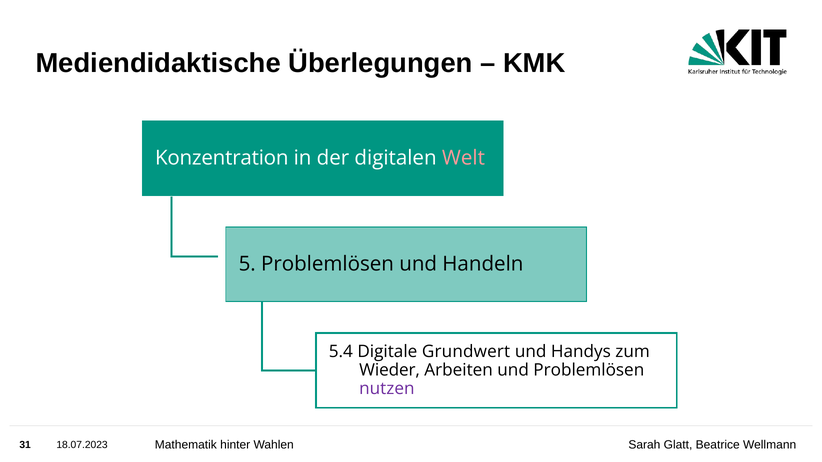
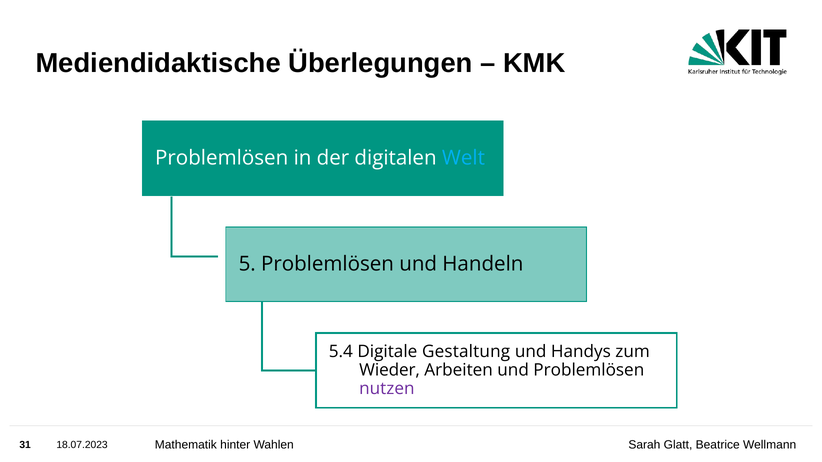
Konzentration: Konzentration -> Problemlösen (222, 158)
Welt colour: pink -> light blue (463, 158)
Grundwert: Grundwert -> Gestaltung (466, 352)
